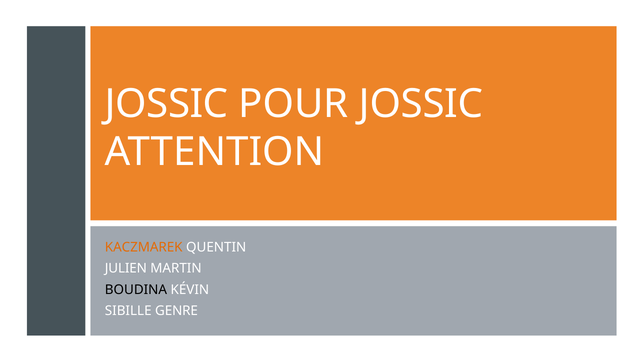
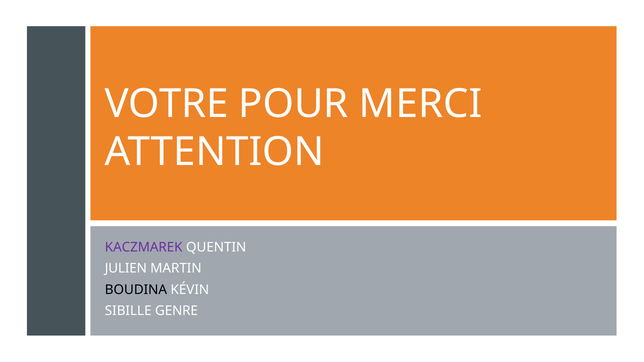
JOSSIC: JOSSIC -> VOTRE (167, 104)
POUR JOSSIC: JOSSIC -> MERCI (421, 104)
KACZMAREK colour: orange -> purple (144, 247)
